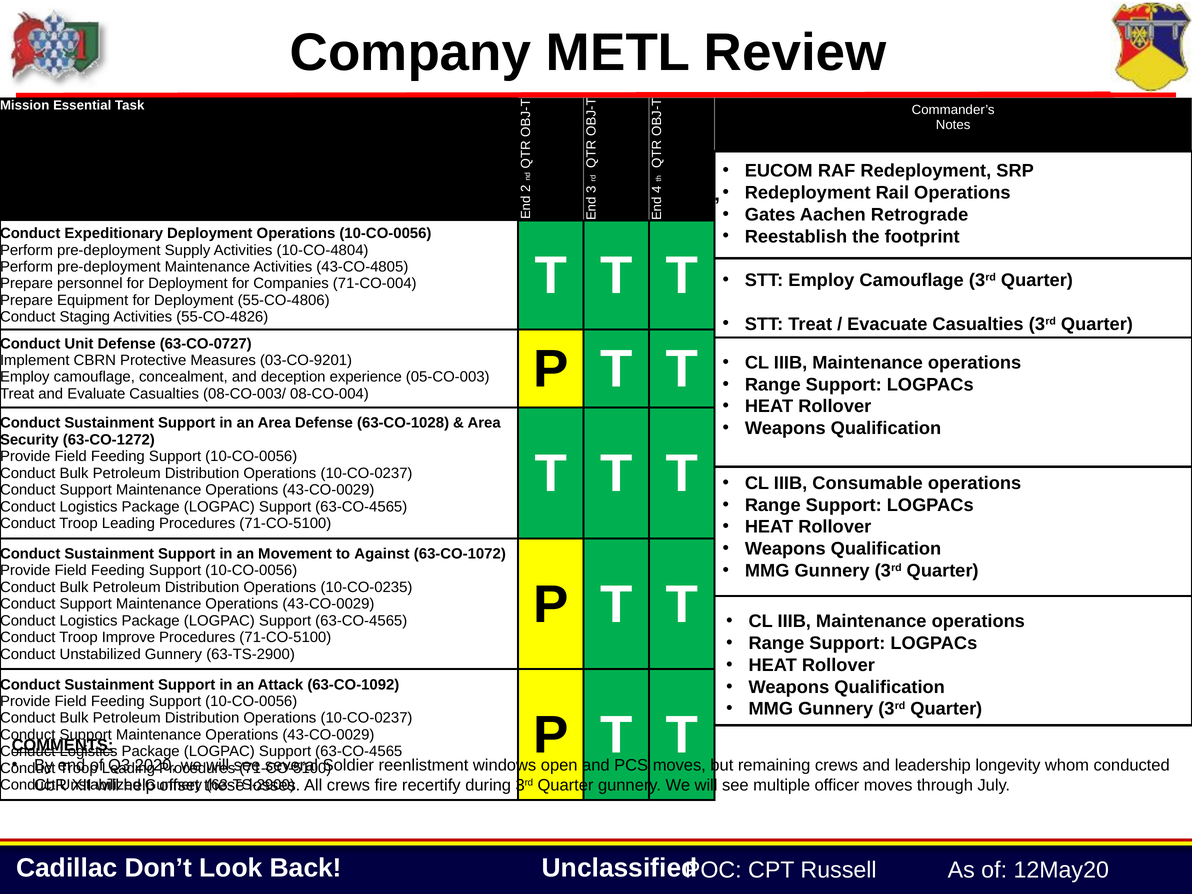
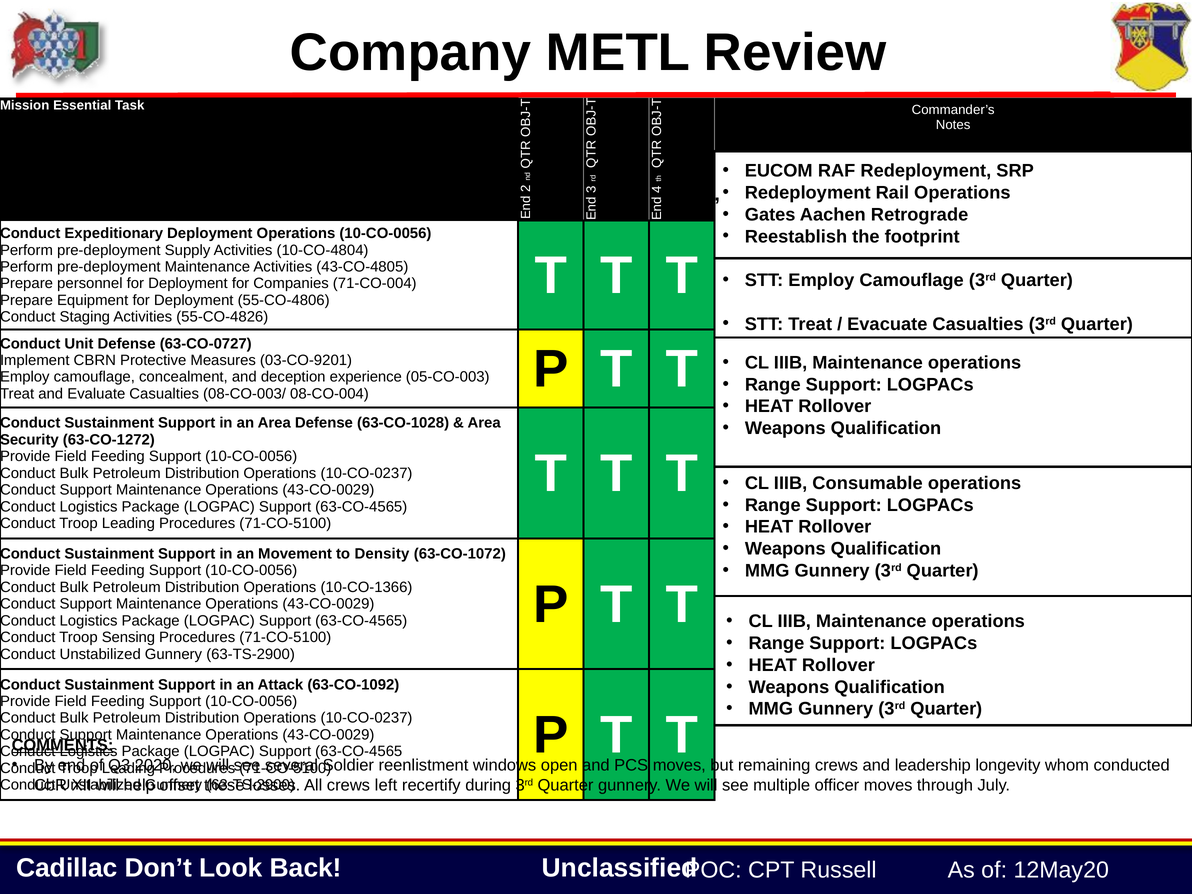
Against: Against -> Density (382, 554)
10-CO-0235: 10-CO-0235 -> 10-CO-1366 (366, 587)
Improve: Improve -> Sensing (128, 637)
fire: fire -> left (386, 785)
